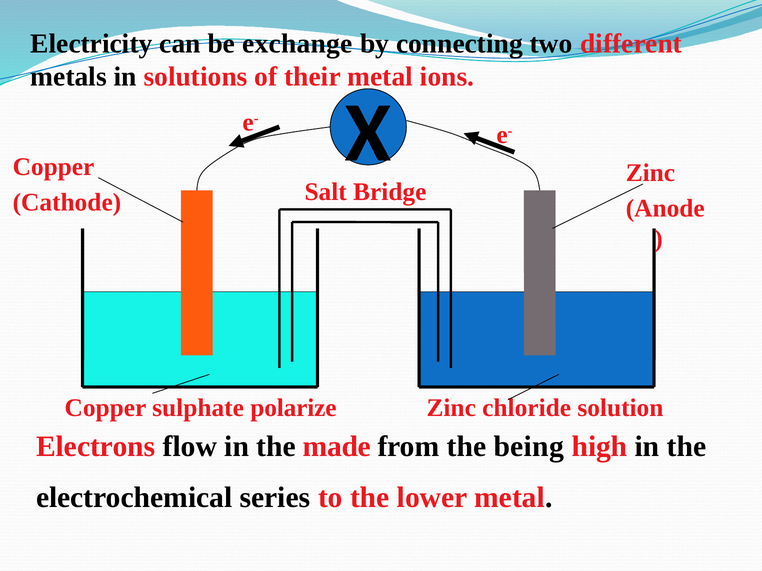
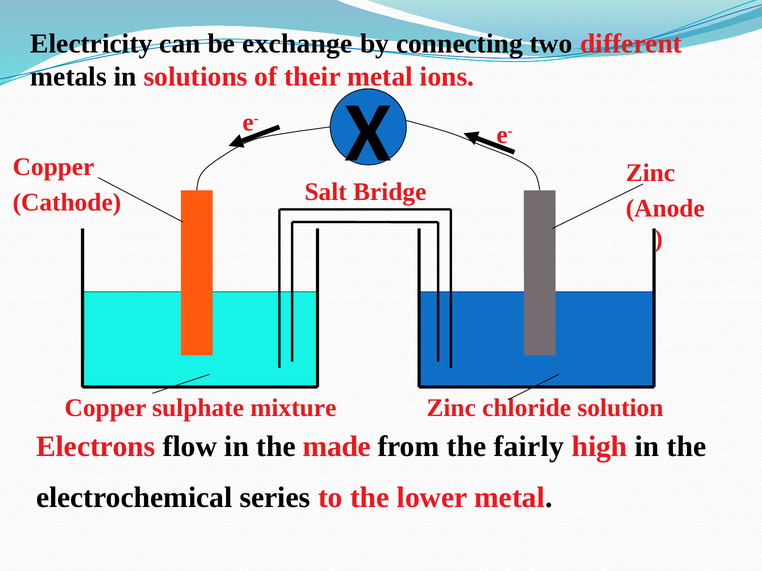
polarize: polarize -> mixture (293, 408)
being: being -> fairly (529, 447)
